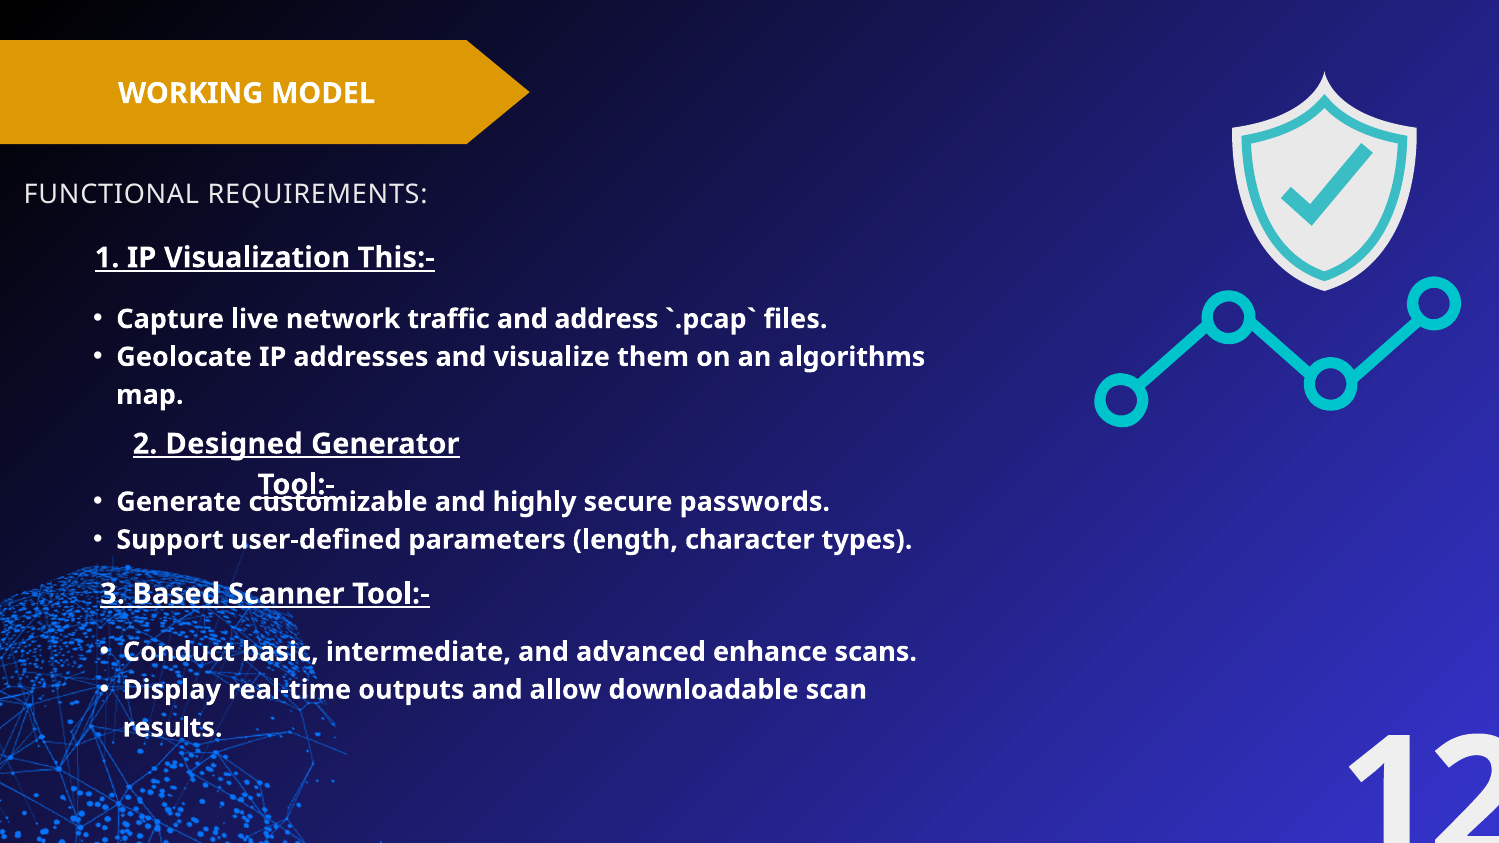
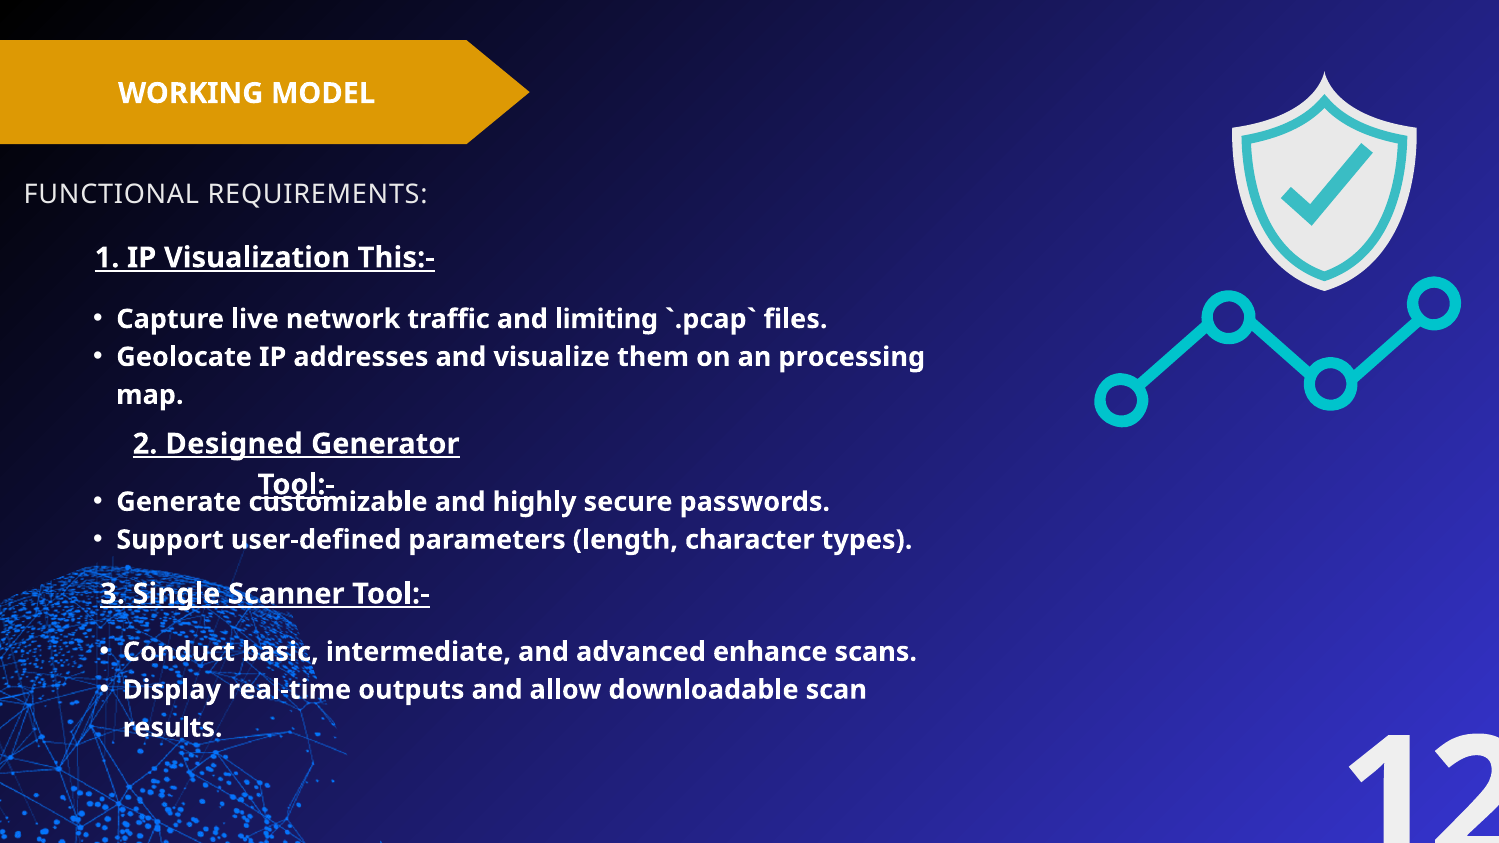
address: address -> limiting (606, 319)
algorithms: algorithms -> processing (852, 357)
Based: Based -> Single (176, 594)
